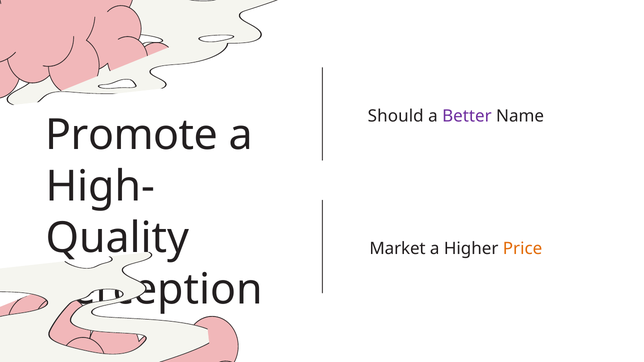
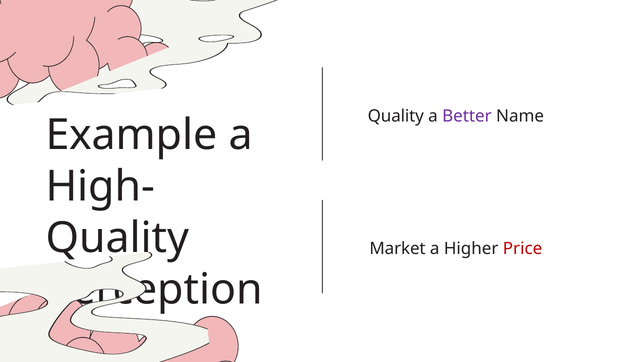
Should: Should -> Quality (396, 116)
Promote: Promote -> Example (132, 135)
Price colour: orange -> red (523, 249)
